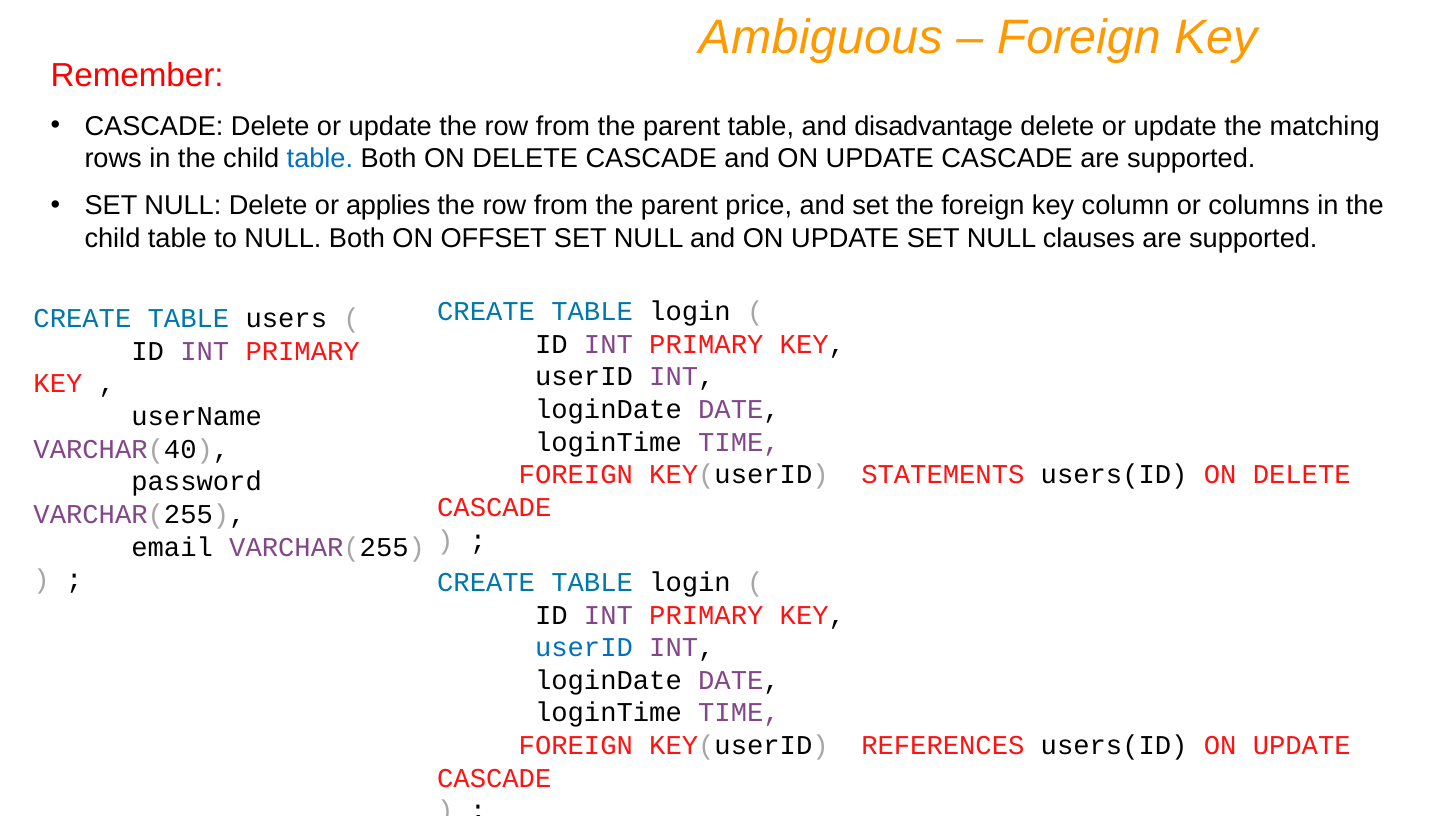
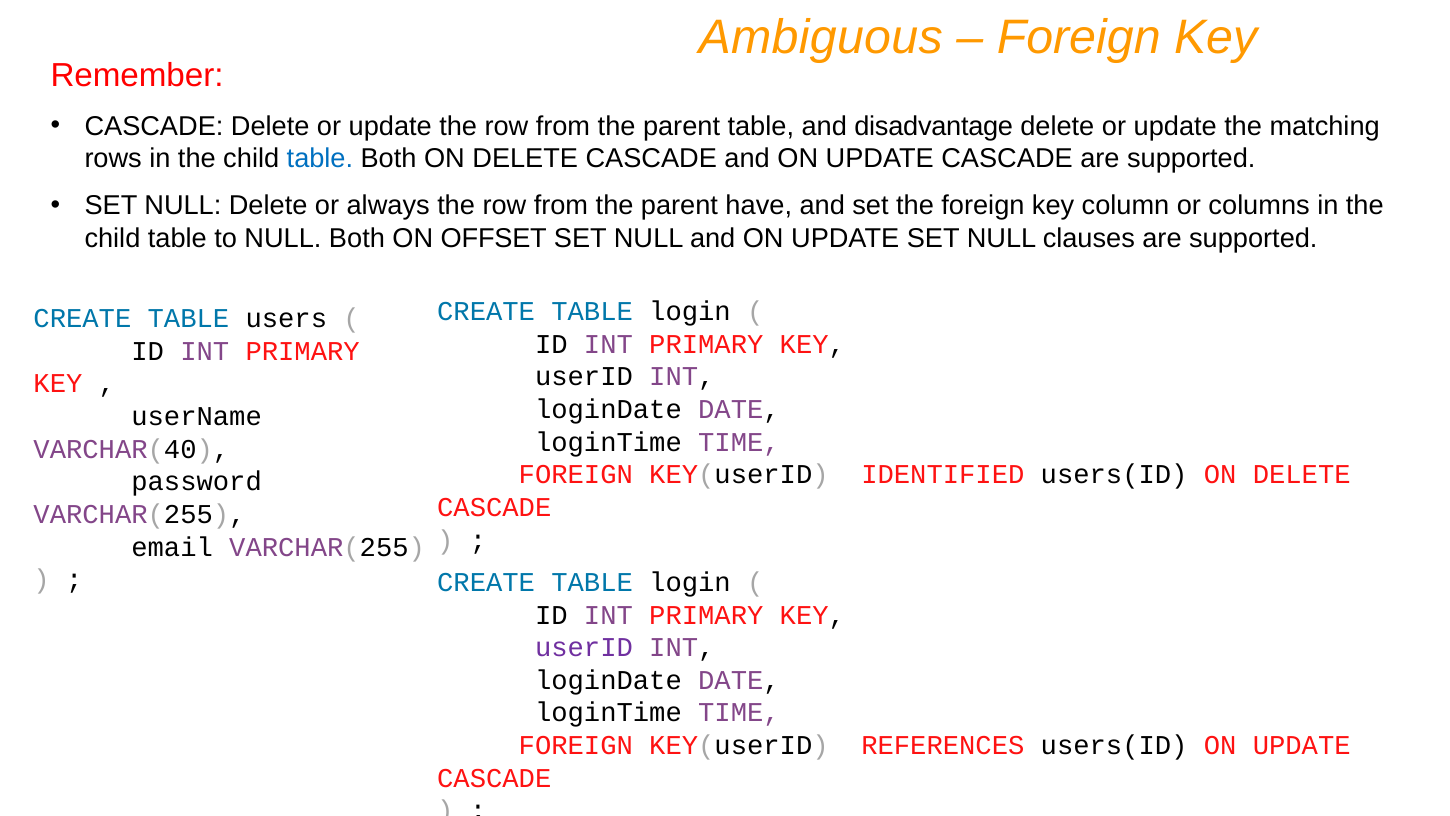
applies: applies -> always (388, 206)
price: price -> have (759, 206)
STATEMENTS: STATEMENTS -> IDENTIFIED (943, 475)
userID colour: blue -> purple (584, 647)
